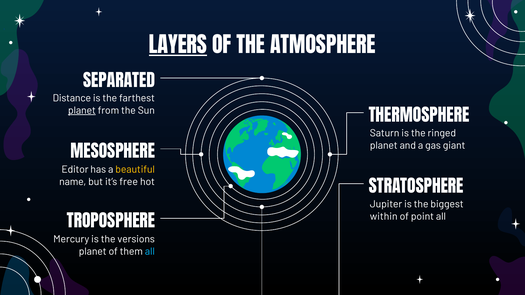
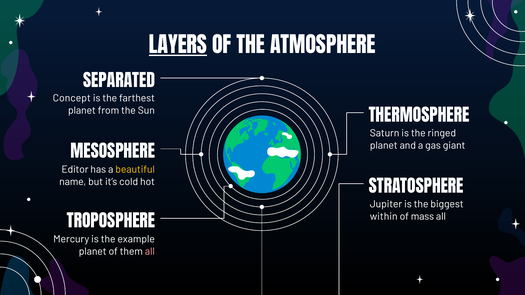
Distance: Distance -> Concept (72, 98)
planet underline: present -> none (82, 111)
free: free -> cold (129, 182)
point: point -> mass (422, 217)
versions: versions -> example (136, 239)
all colour: light blue -> pink (150, 252)
